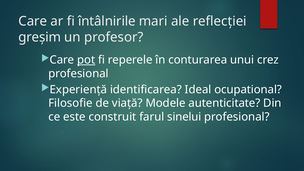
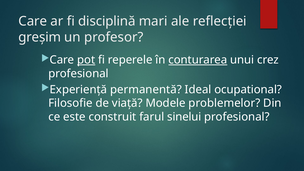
întâlnirile: întâlnirile -> disciplină (107, 21)
conturarea underline: none -> present (198, 60)
identificarea: identificarea -> permanentă (146, 90)
autenticitate: autenticitate -> problemelor (224, 103)
